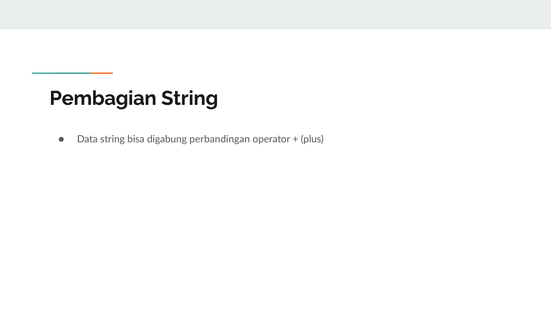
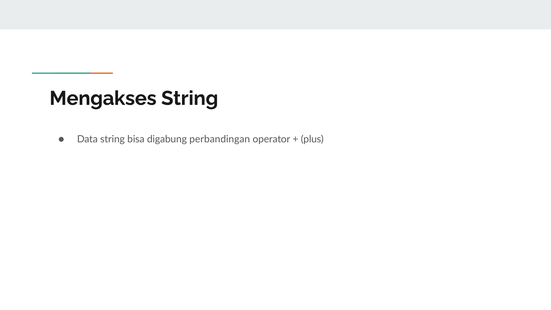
Pembagian: Pembagian -> Mengakses (103, 98)
